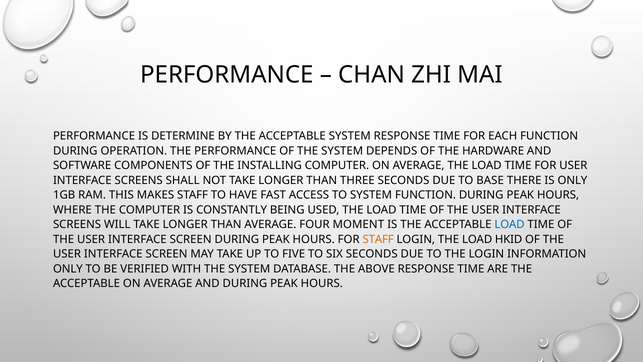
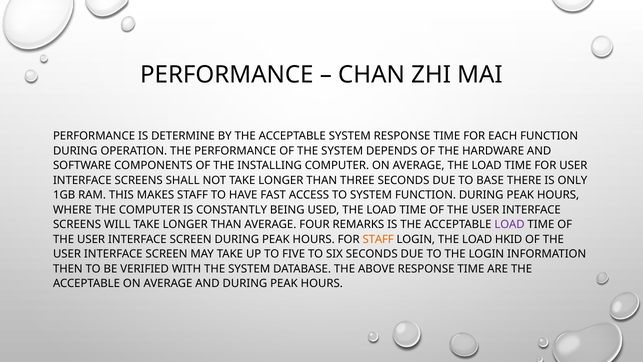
MOMENT: MOMENT -> REMARKS (358, 224)
LOAD colour: blue -> purple (510, 224)
ONLY: ONLY -> THEN (68, 269)
